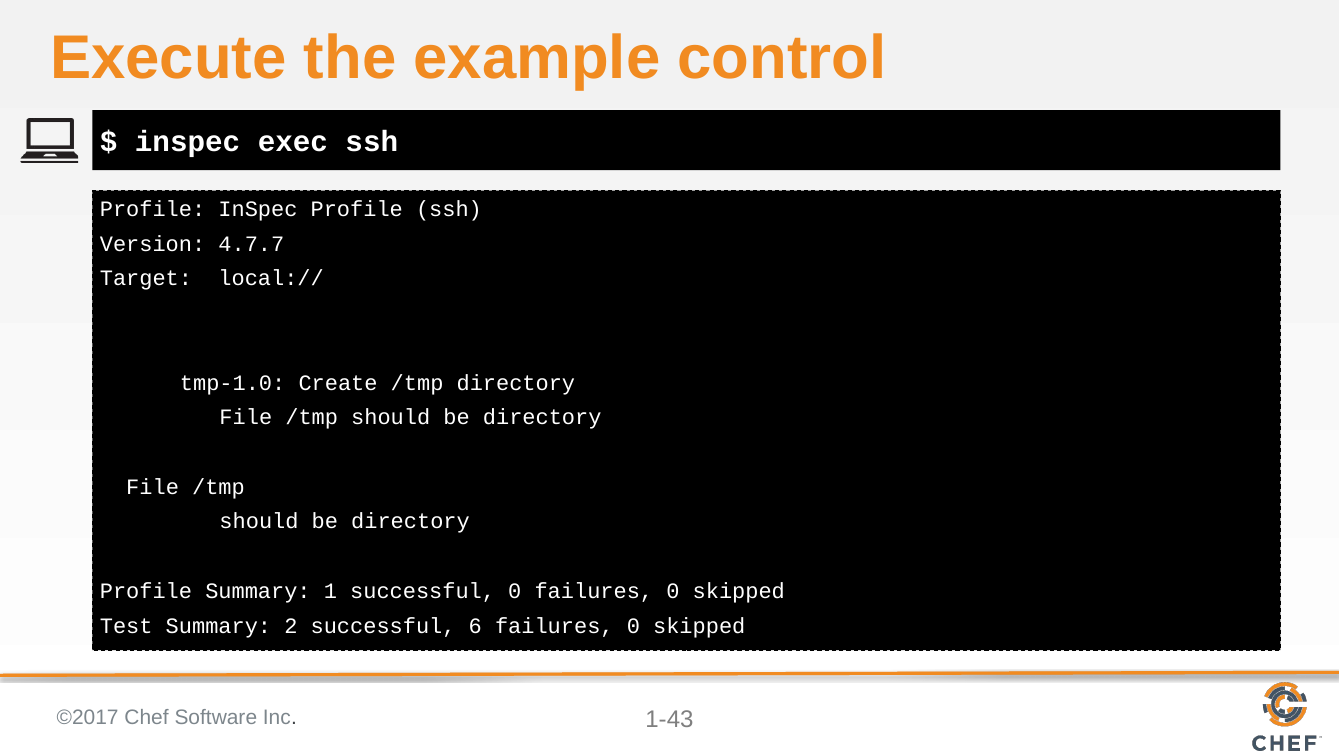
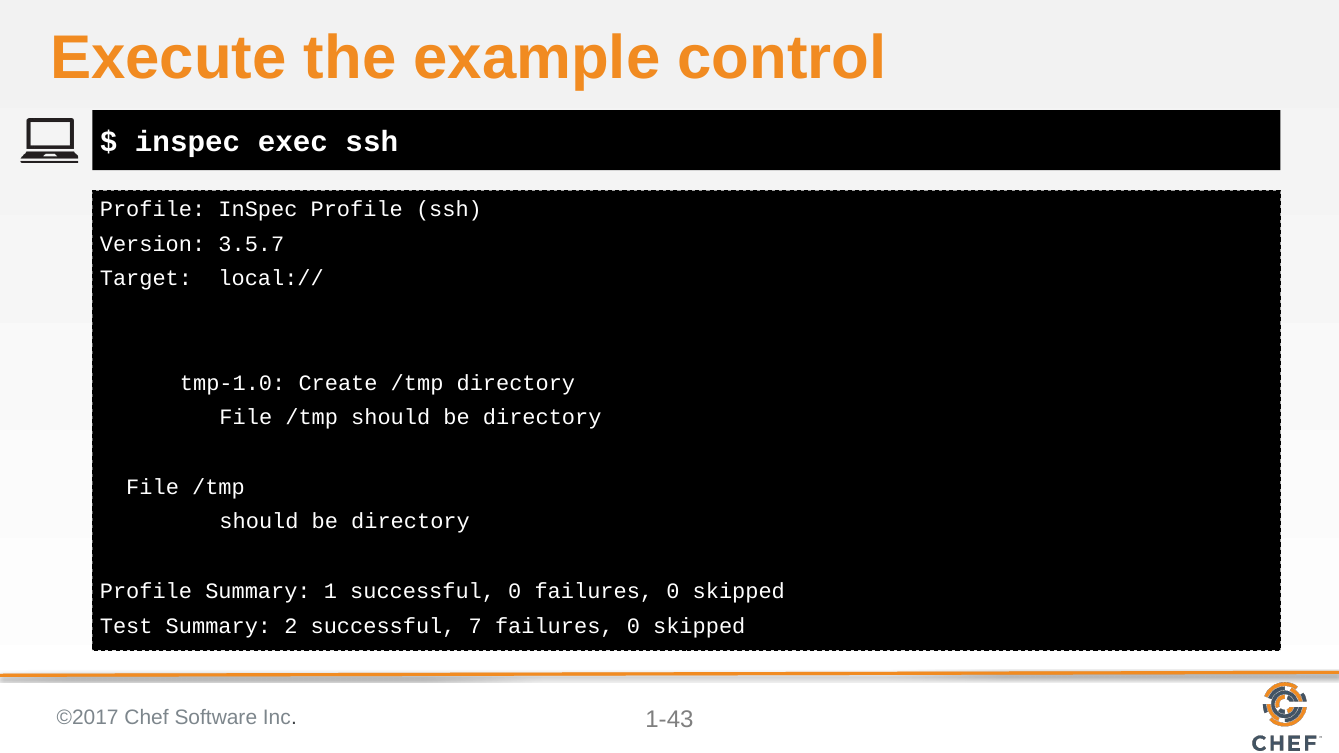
4.7.7: 4.7.7 -> 3.5.7 (251, 244)
6: 6 -> 7 (475, 626)
